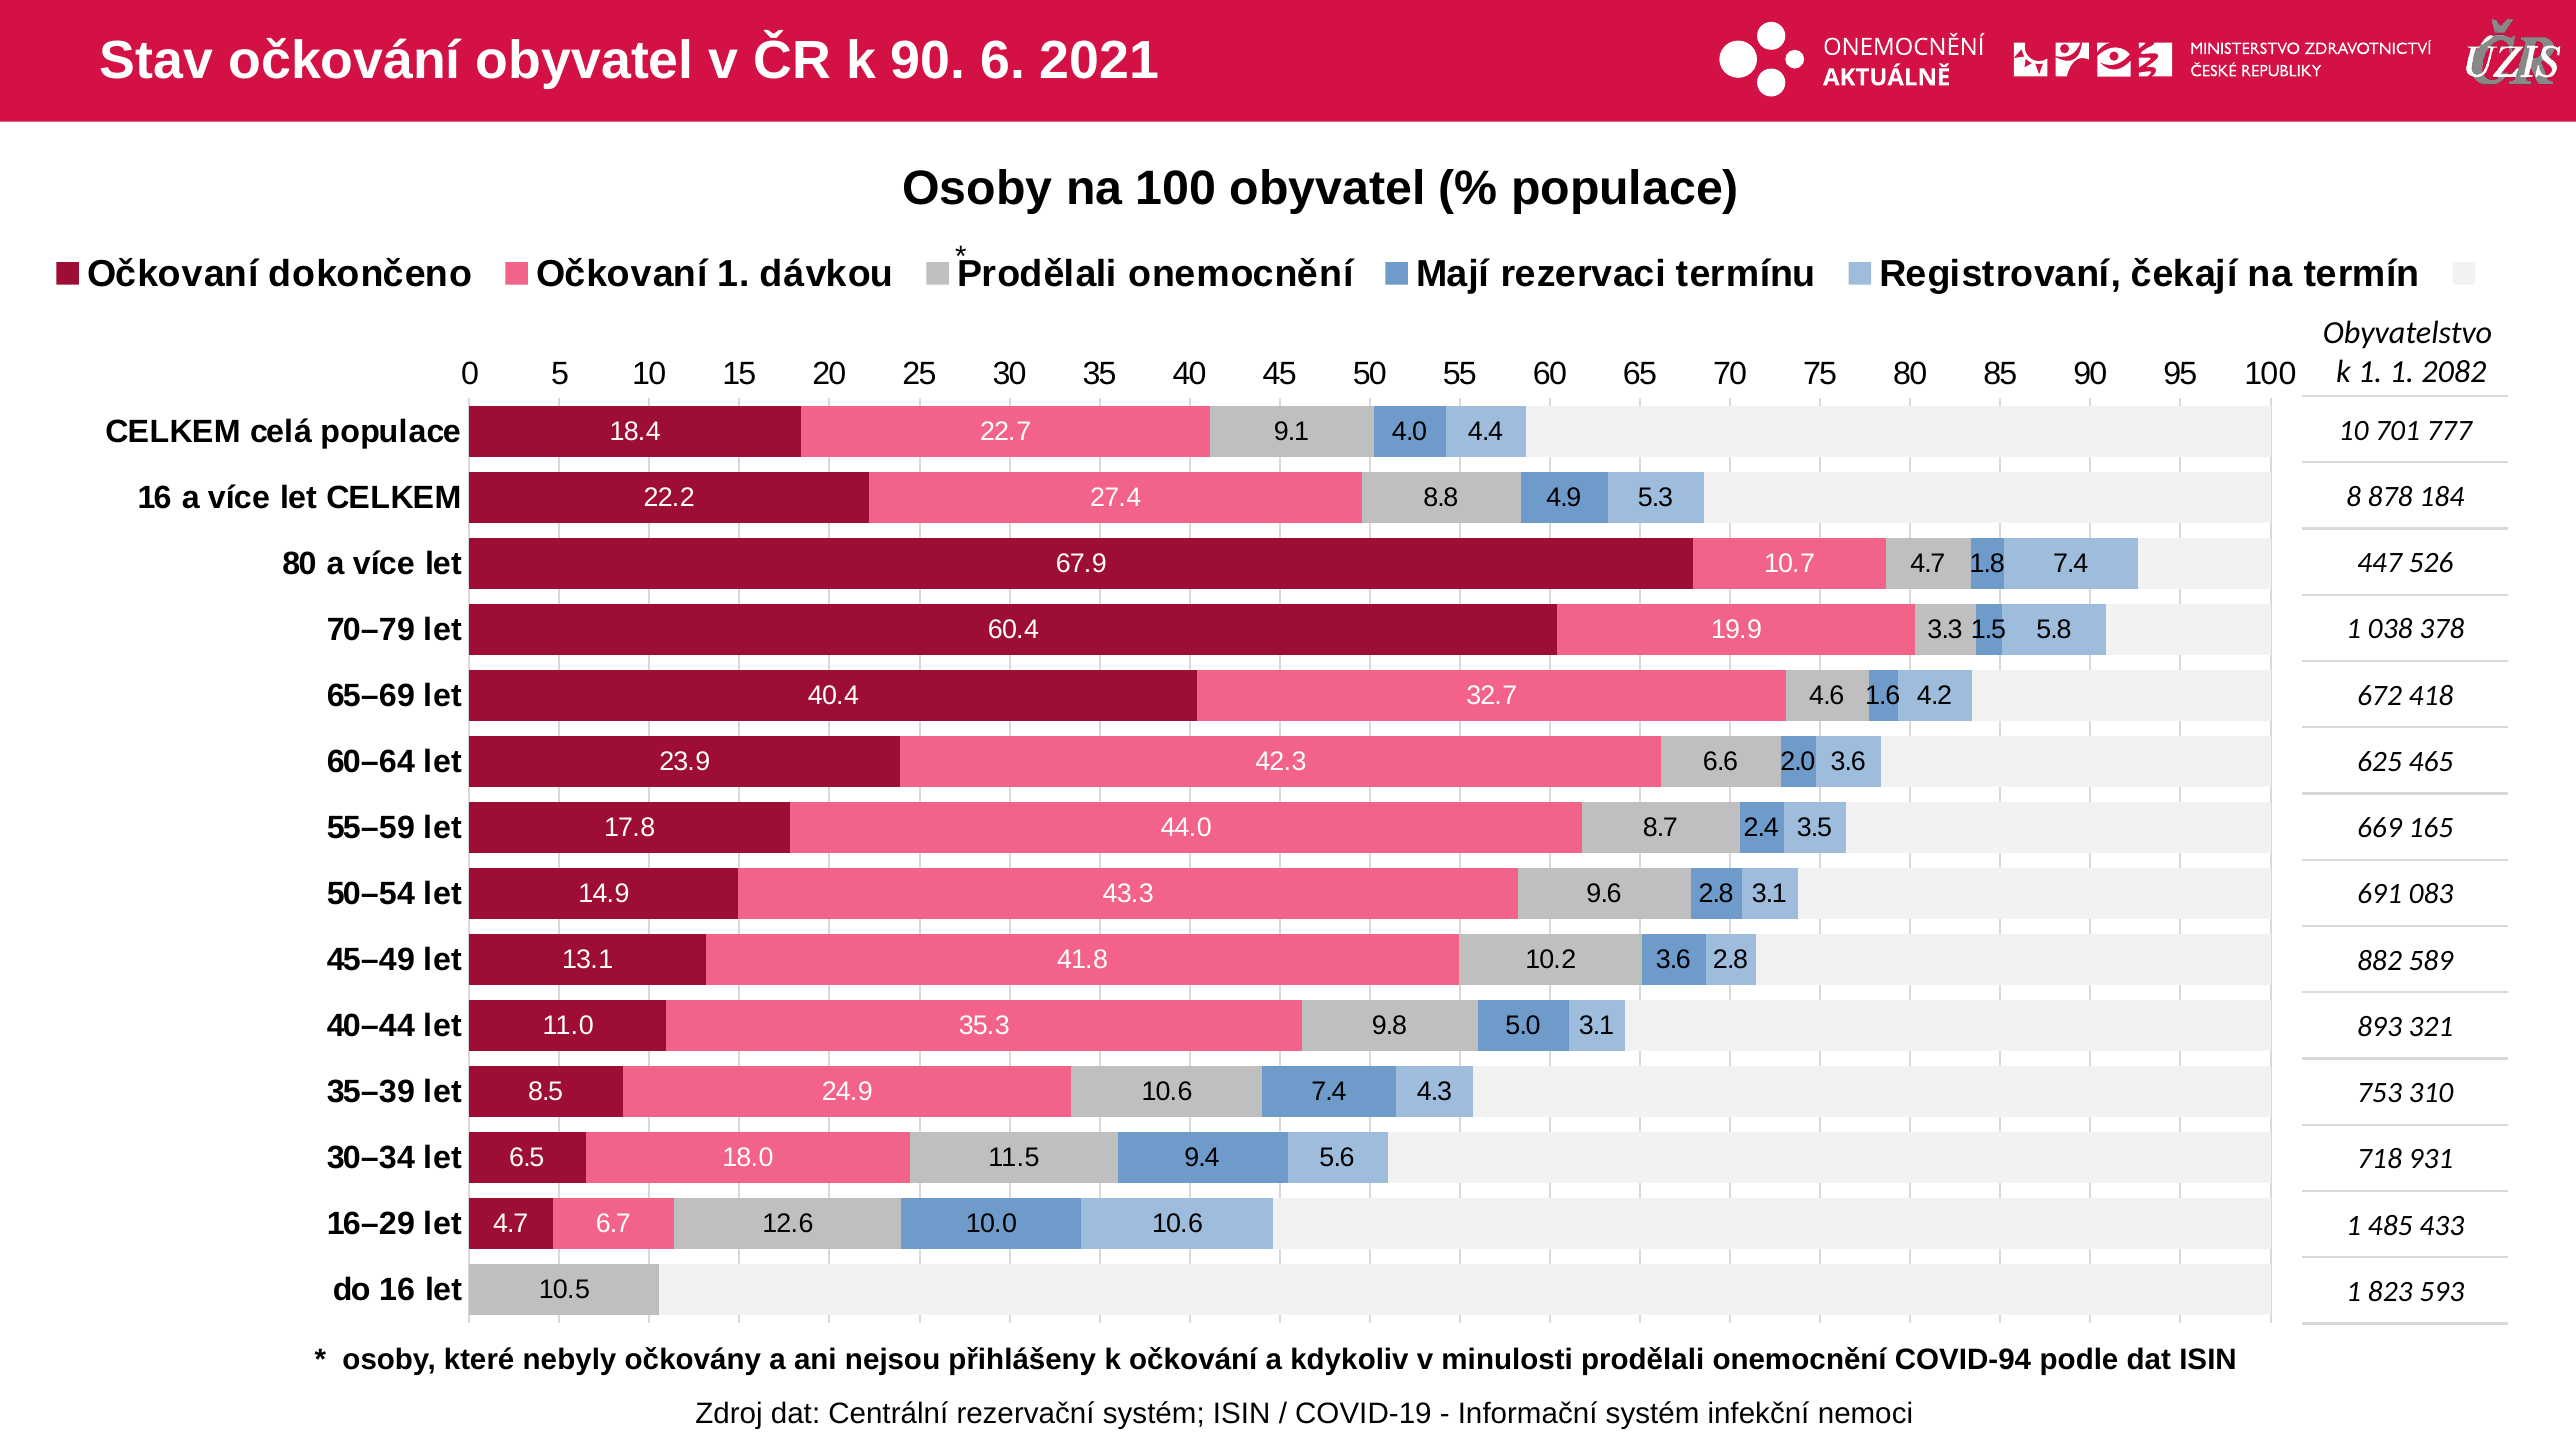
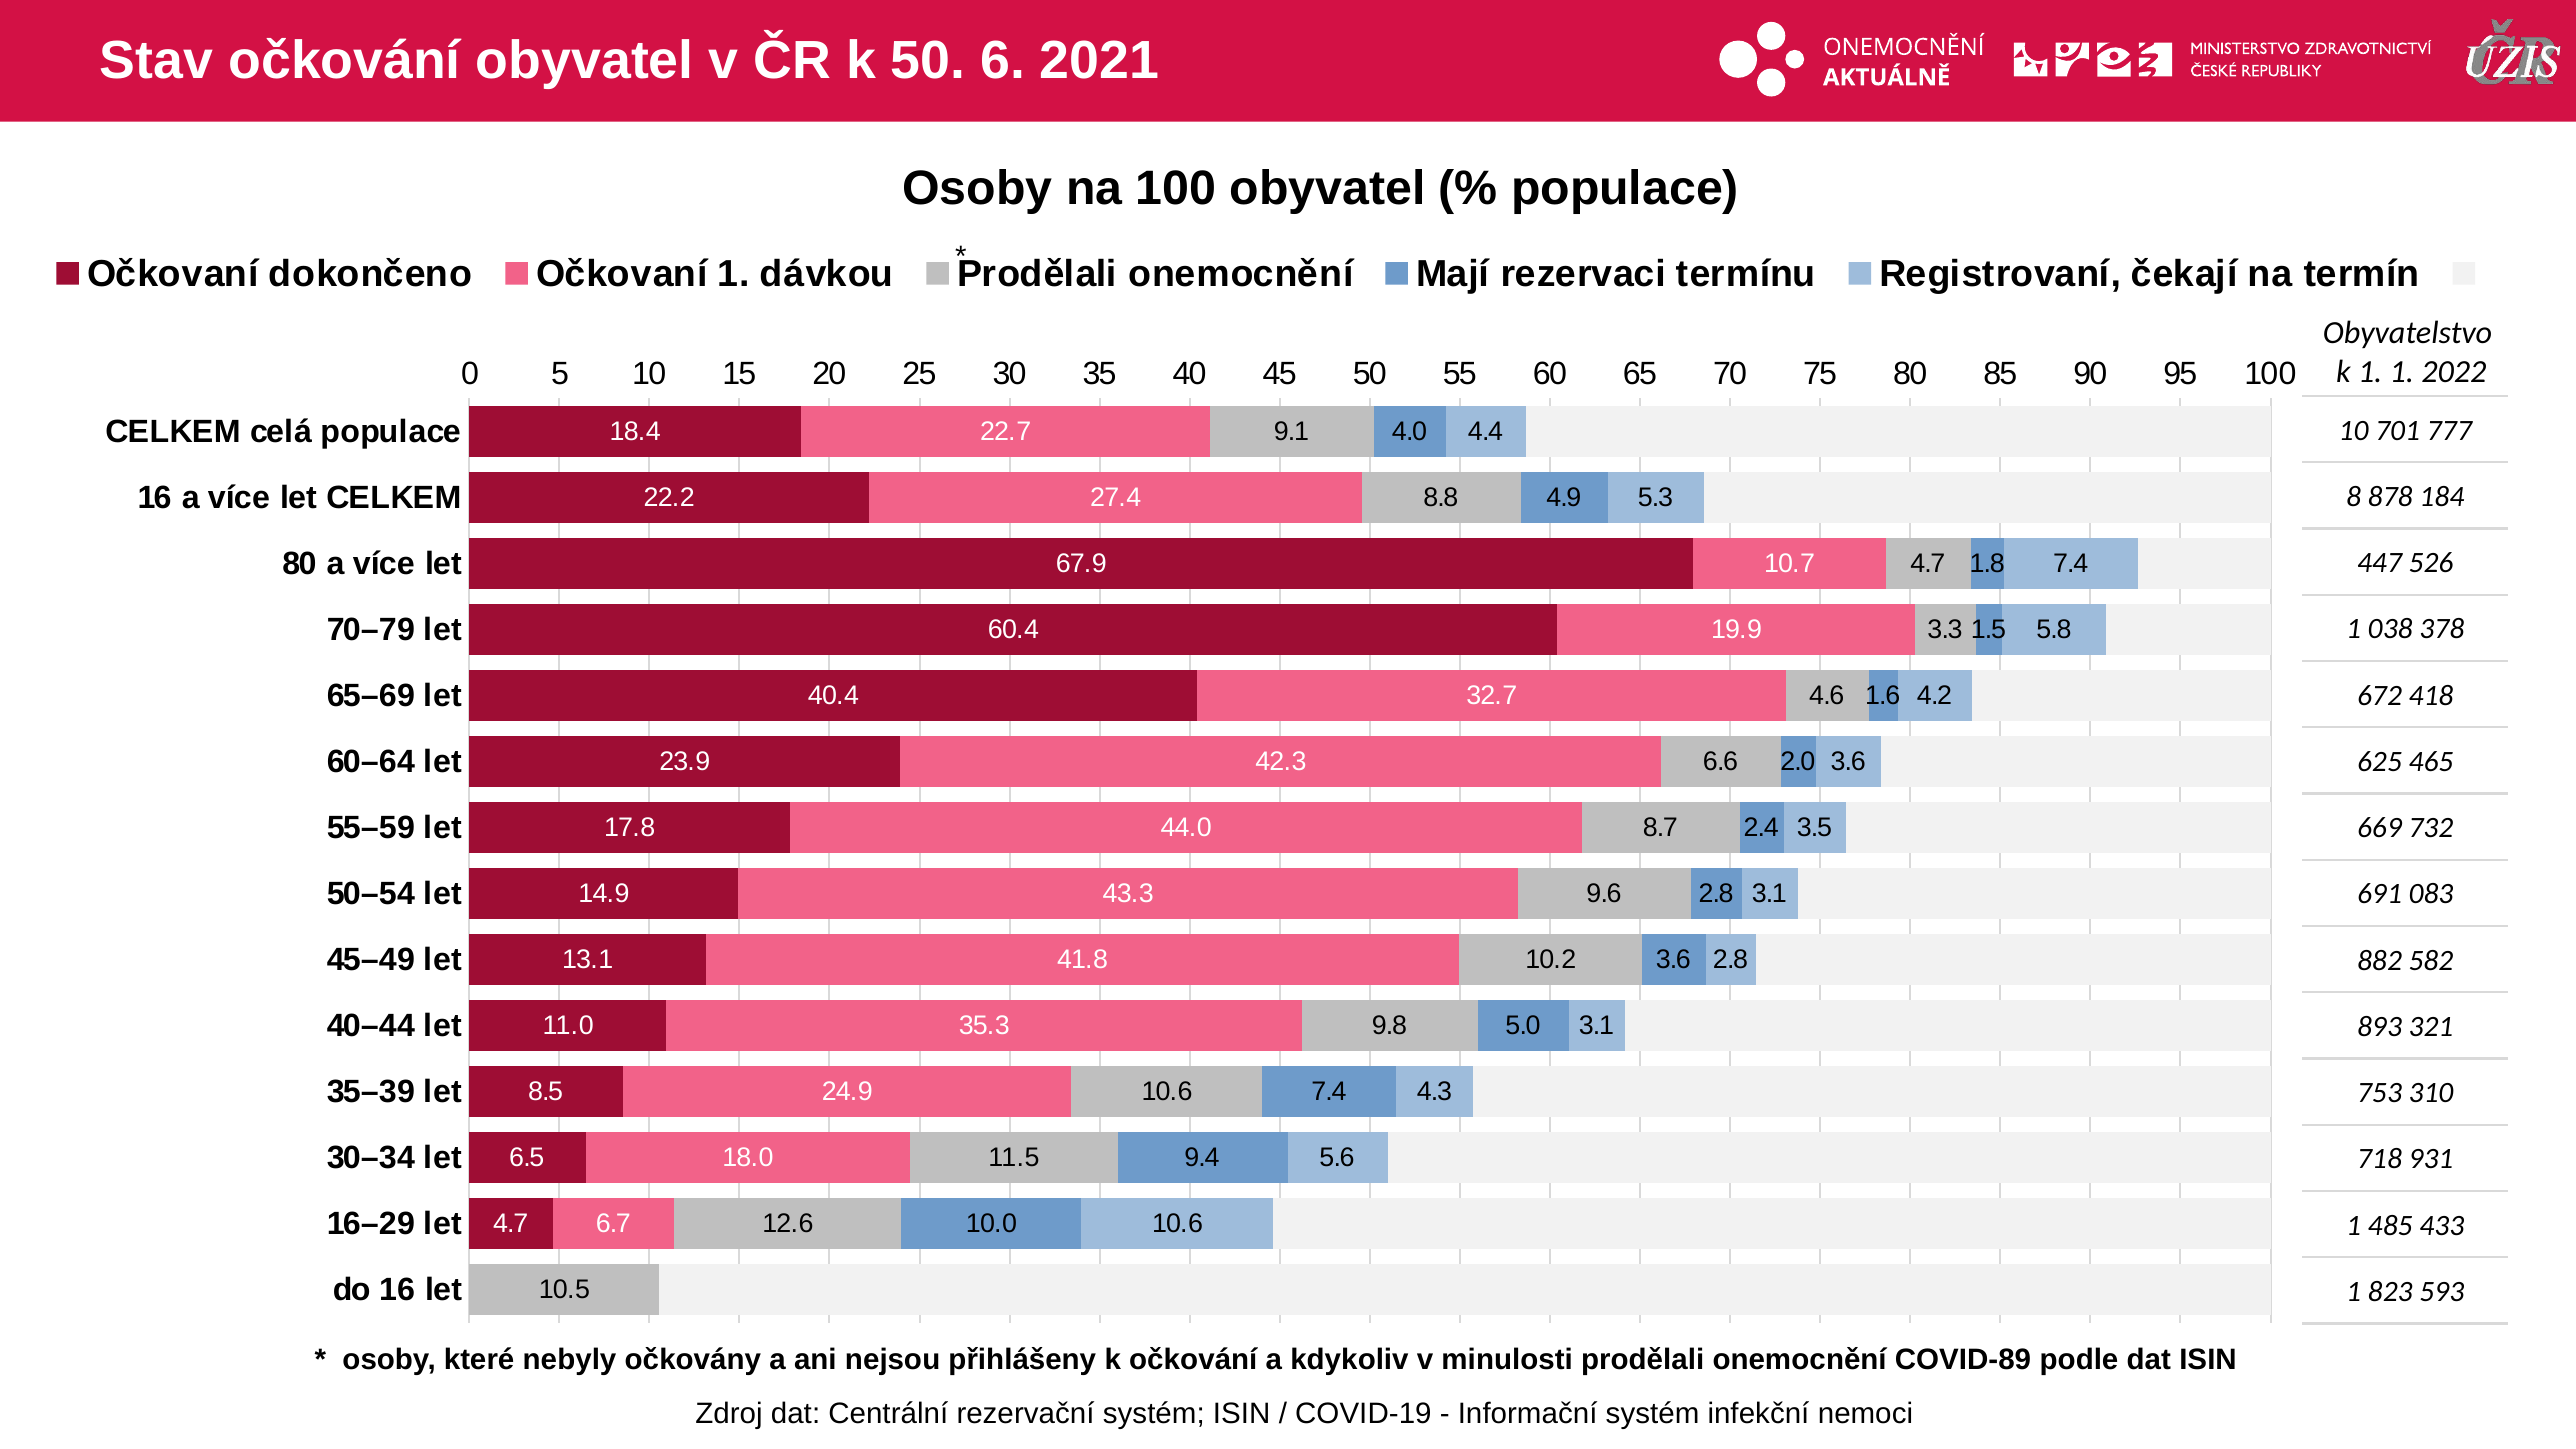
k 90: 90 -> 50 (928, 60)
2082: 2082 -> 2022 (2454, 371)
165: 165 -> 732 (2431, 828)
589: 589 -> 582 (2431, 960)
COVID-94: COVID-94 -> COVID-89 (1963, 1359)
